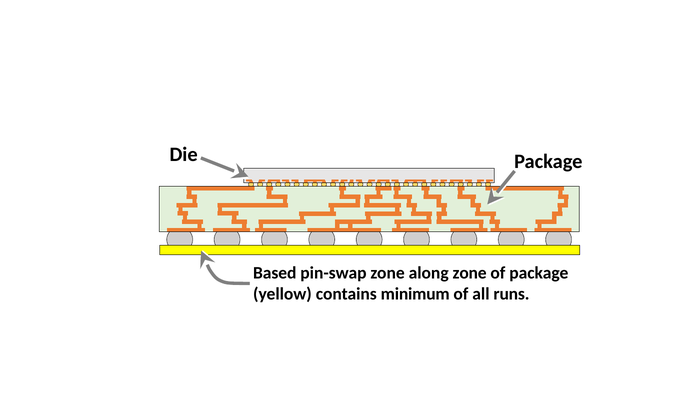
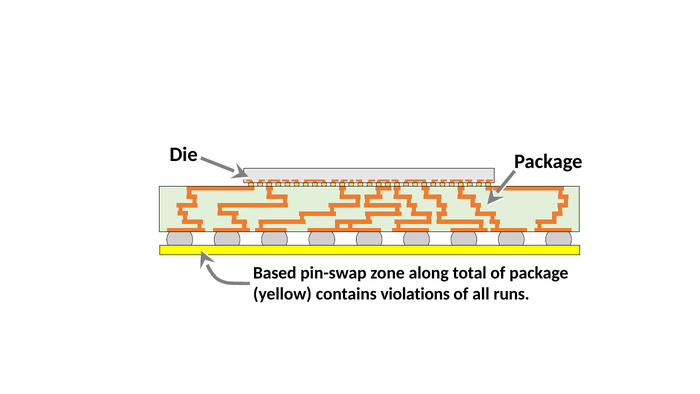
along zone: zone -> total (470, 273)
minimum: minimum -> violations (415, 294)
